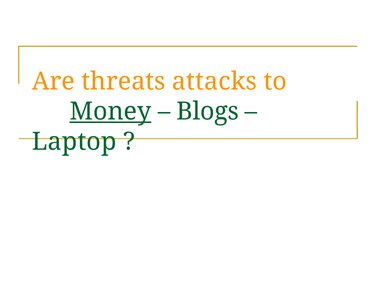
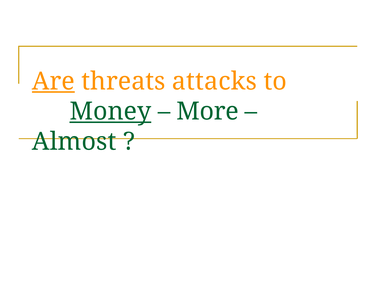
Are underline: none -> present (53, 81)
Blogs: Blogs -> More (208, 111)
Laptop: Laptop -> Almost (74, 141)
